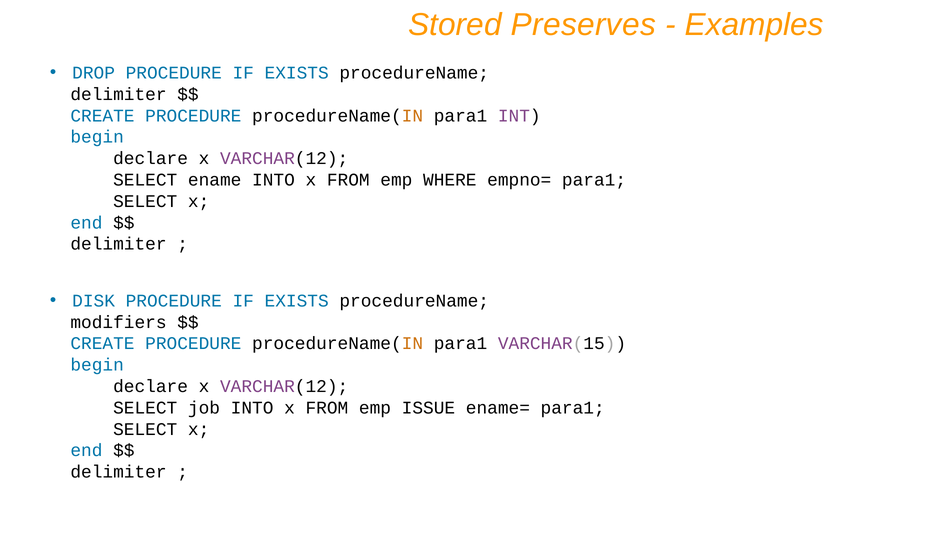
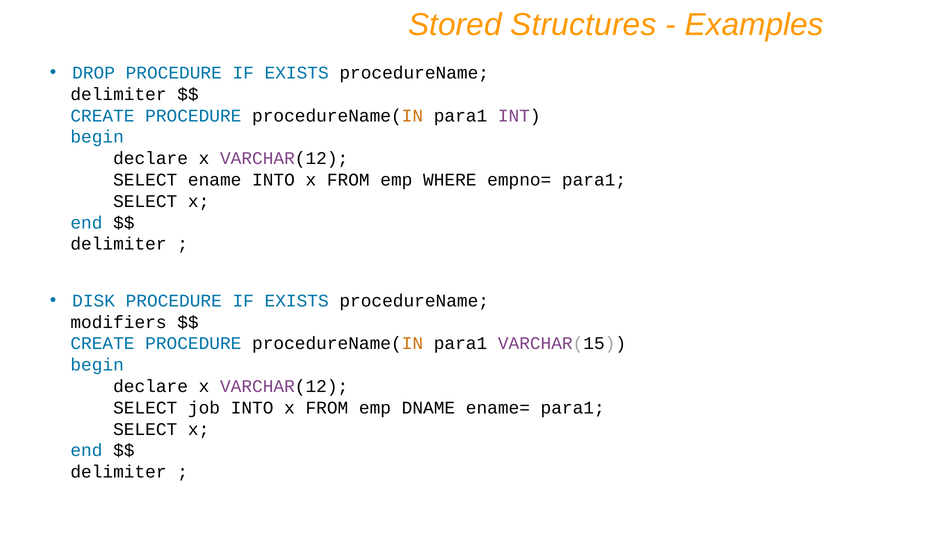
Preserves: Preserves -> Structures (583, 25)
ISSUE: ISSUE -> DNAME (428, 407)
